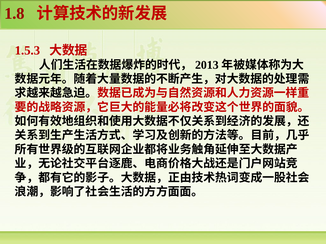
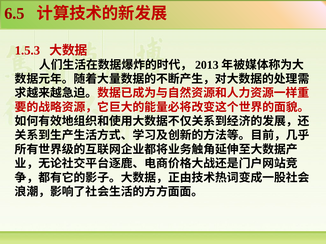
1.8: 1.8 -> 6.5 (14, 14)
